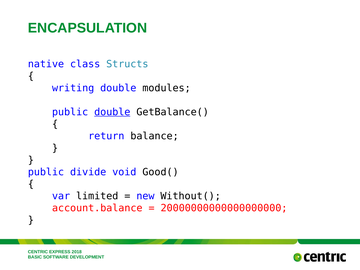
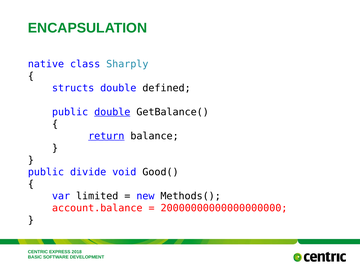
Structs: Structs -> Sharply (127, 64)
writing: writing -> structs (73, 88)
modules: modules -> defined (167, 88)
return underline: none -> present (106, 136)
Without(: Without( -> Methods( (191, 196)
